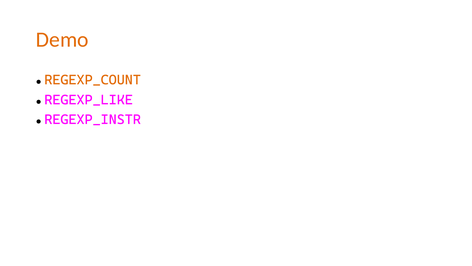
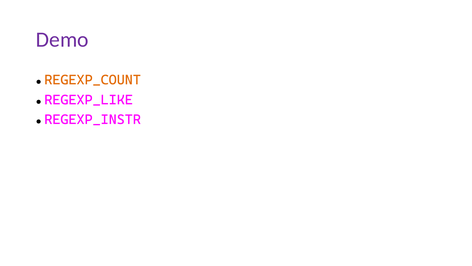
Demo colour: orange -> purple (62, 40)
